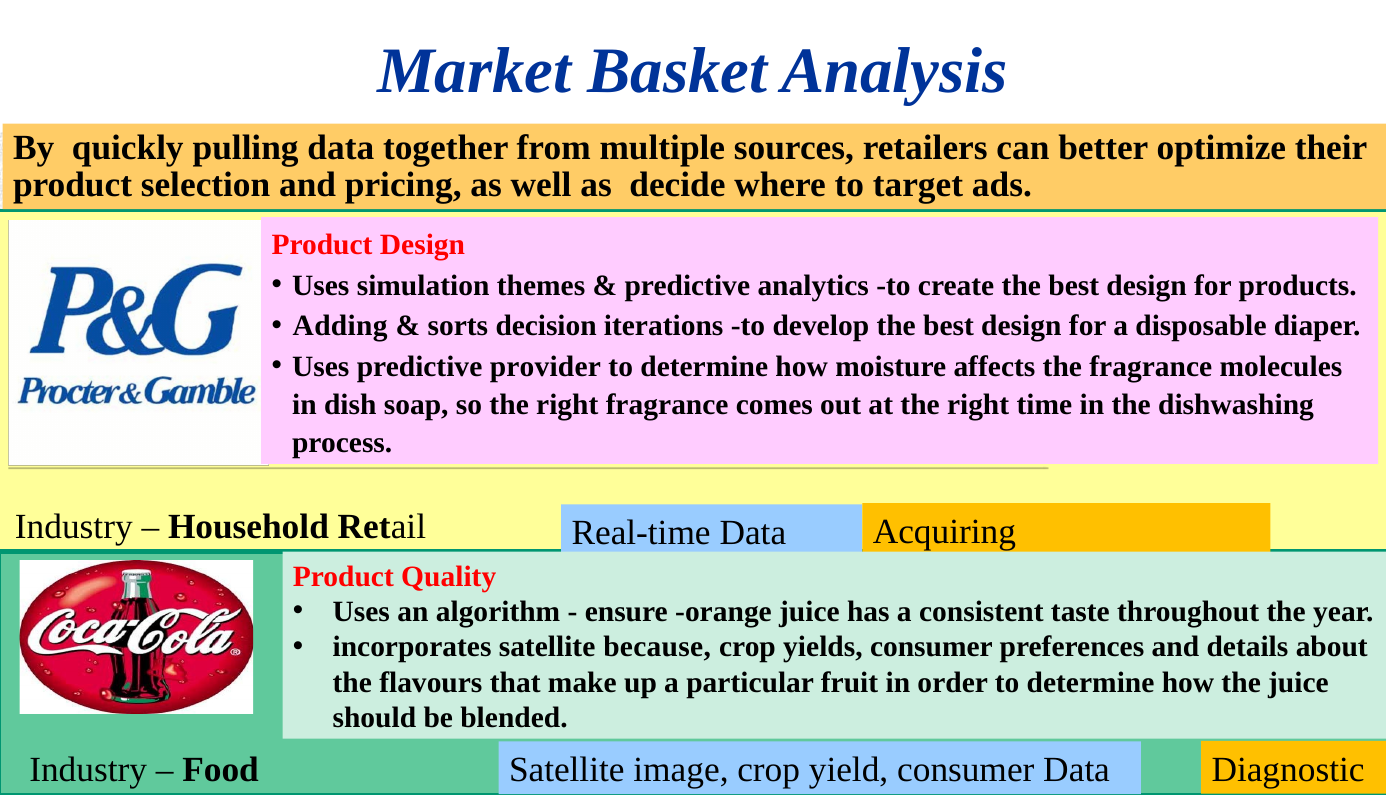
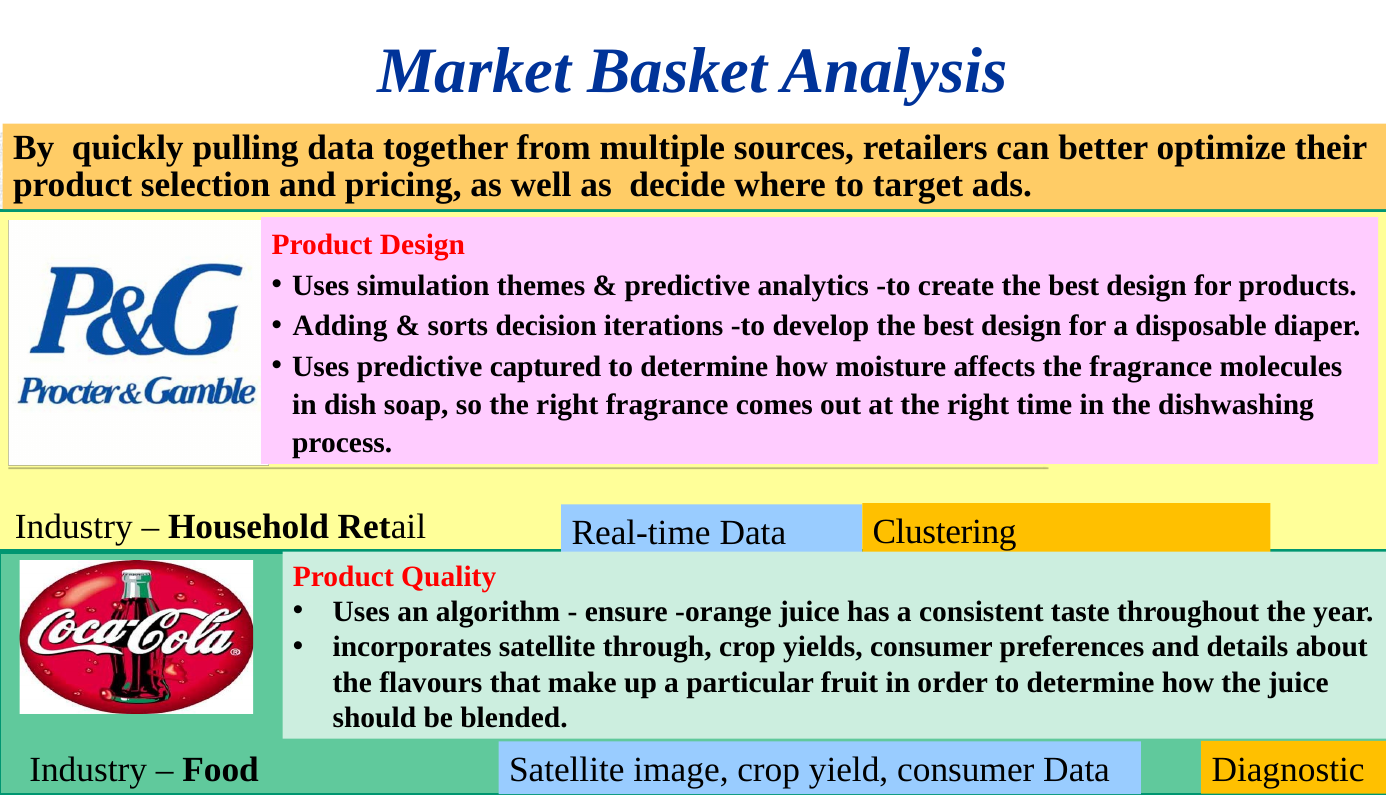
provider: provider -> captured (546, 367)
Acquiring: Acquiring -> Clustering (945, 532)
because: because -> through (657, 647)
